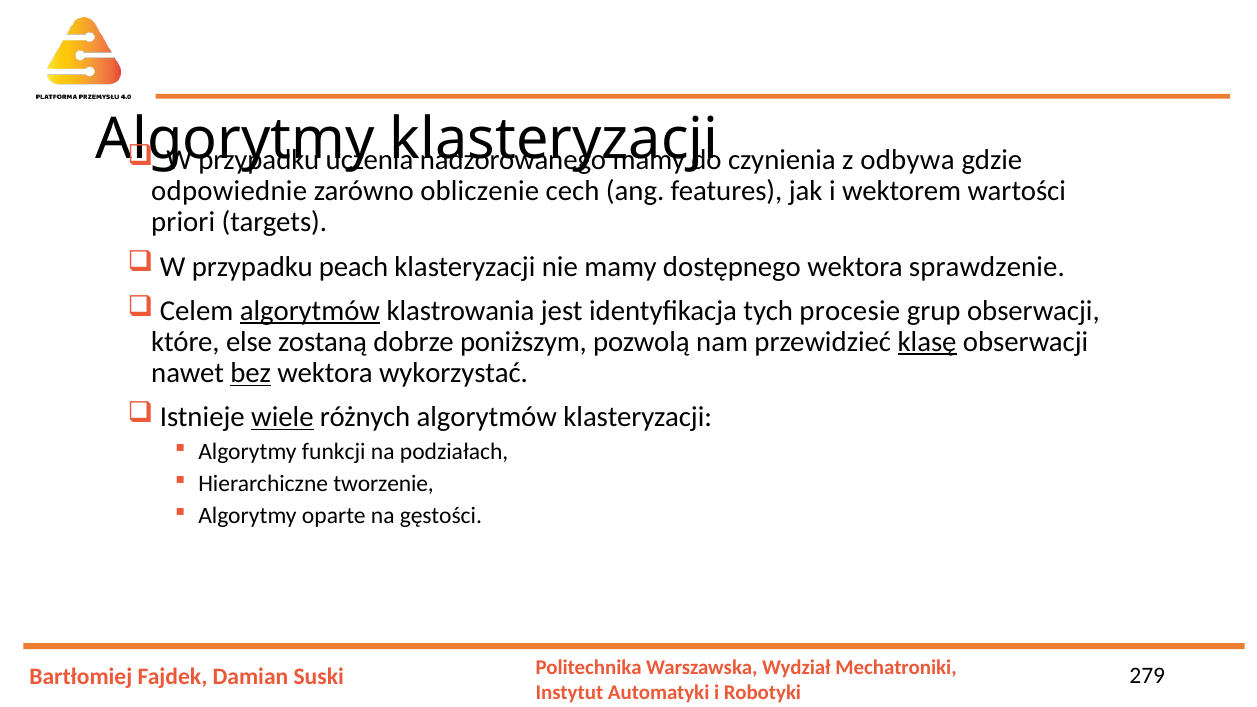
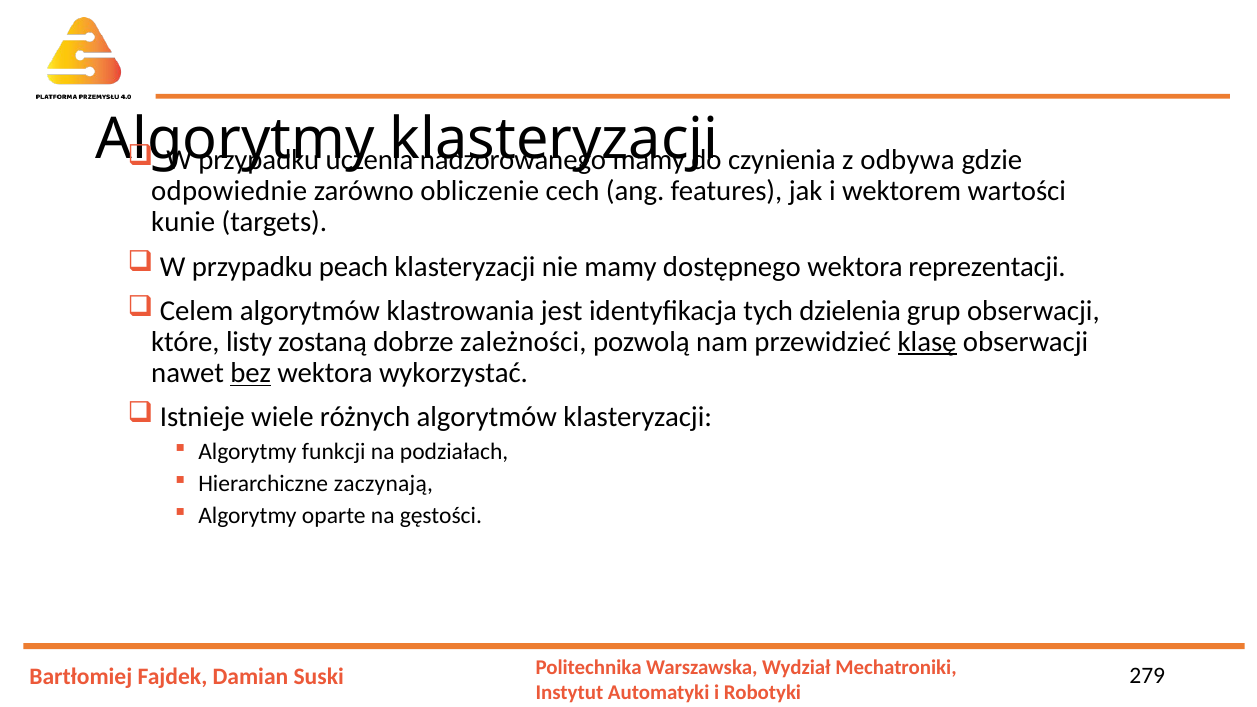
priori: priori -> kunie (183, 222)
sprawdzenie: sprawdzenie -> reprezentacji (987, 267)
algorytmów underline: present -> none (310, 311)
procesie: procesie -> dzielenia (850, 311)
else: else -> listy (249, 342)
poniższym: poniższym -> zależności (523, 342)
wiele underline: present -> none (282, 417)
tworzenie: tworzenie -> zaczynają (383, 484)
